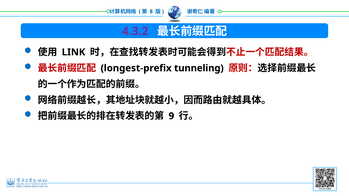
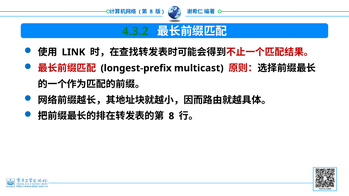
4.3.2 colour: purple -> green (135, 31)
tunneling: tunneling -> multicast (199, 68)
9: 9 -> 8 (171, 116)
